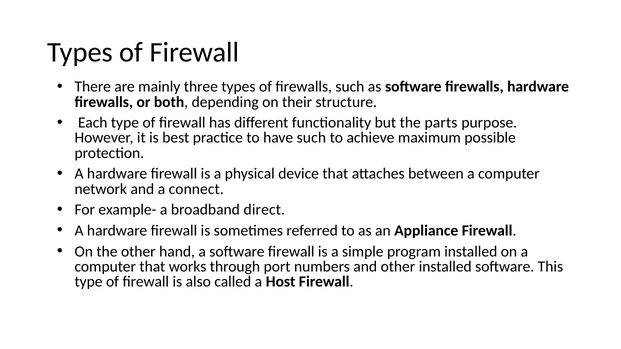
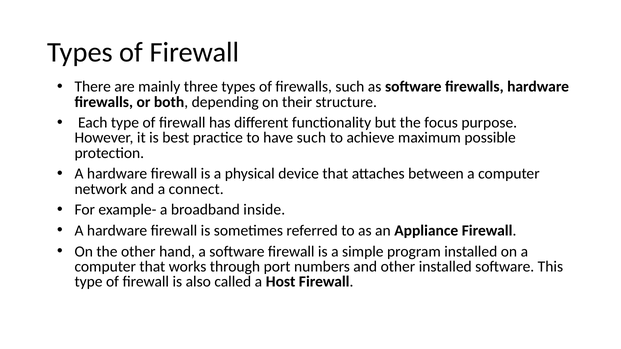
parts: parts -> focus (441, 123)
direct: direct -> inside (264, 210)
